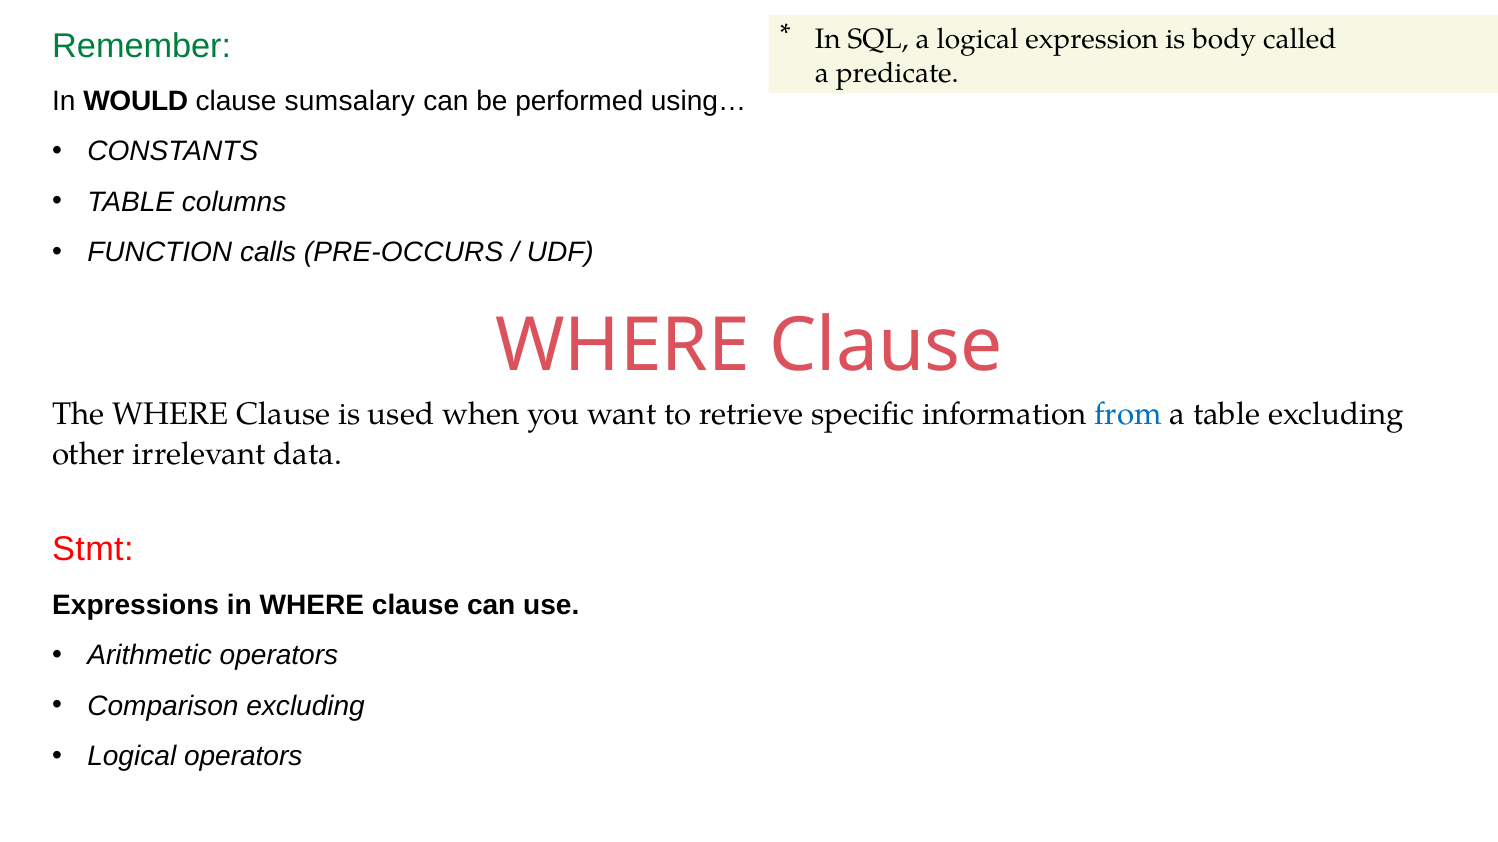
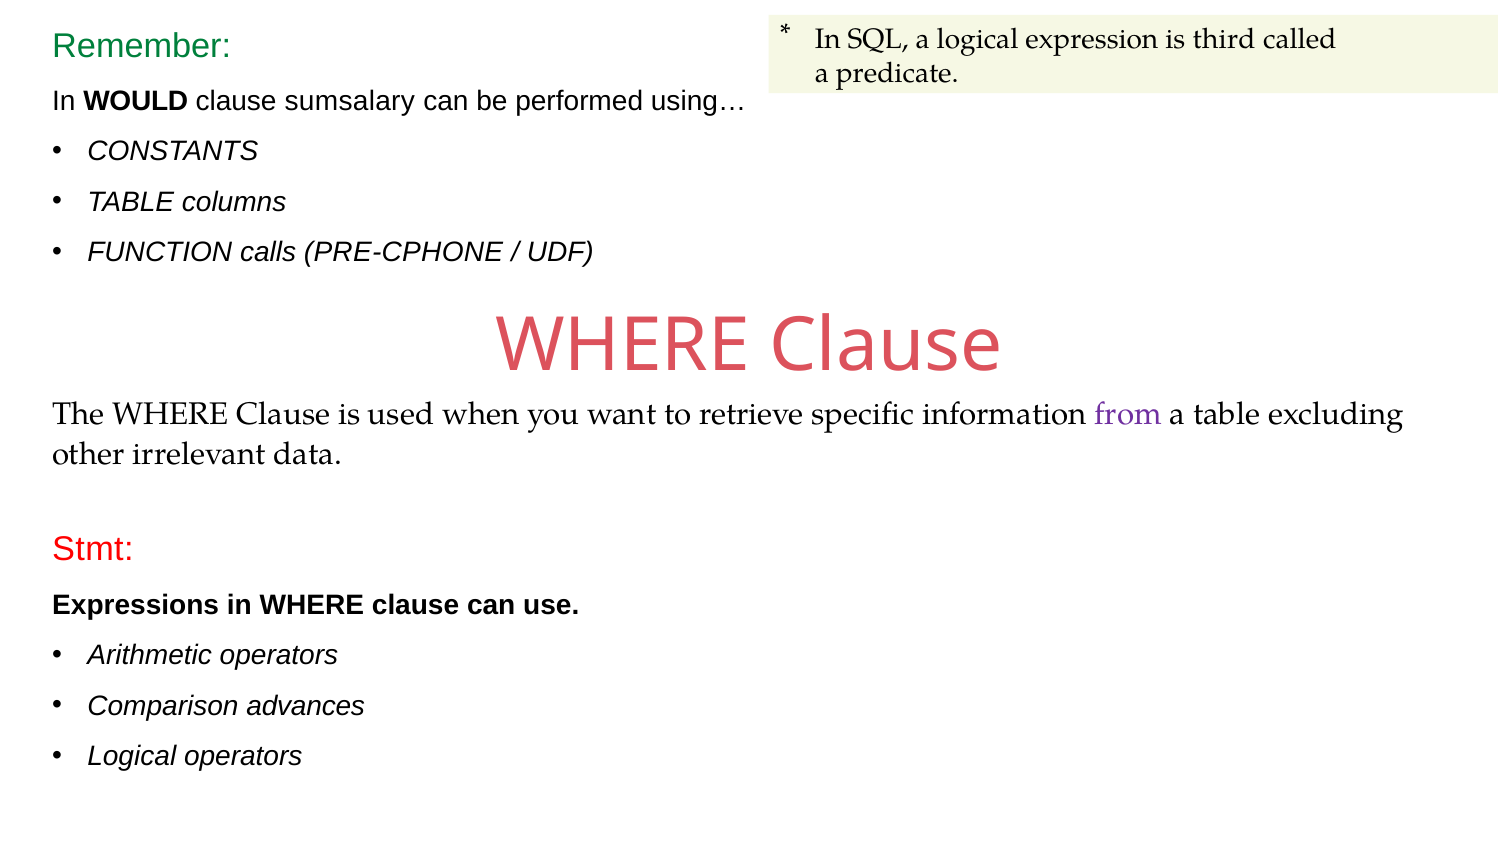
body: body -> third (1224, 39)
PRE-OCCURS: PRE-OCCURS -> PRE-CPHONE (404, 253)
from colour: blue -> purple (1128, 415)
Comparison excluding: excluding -> advances (306, 706)
